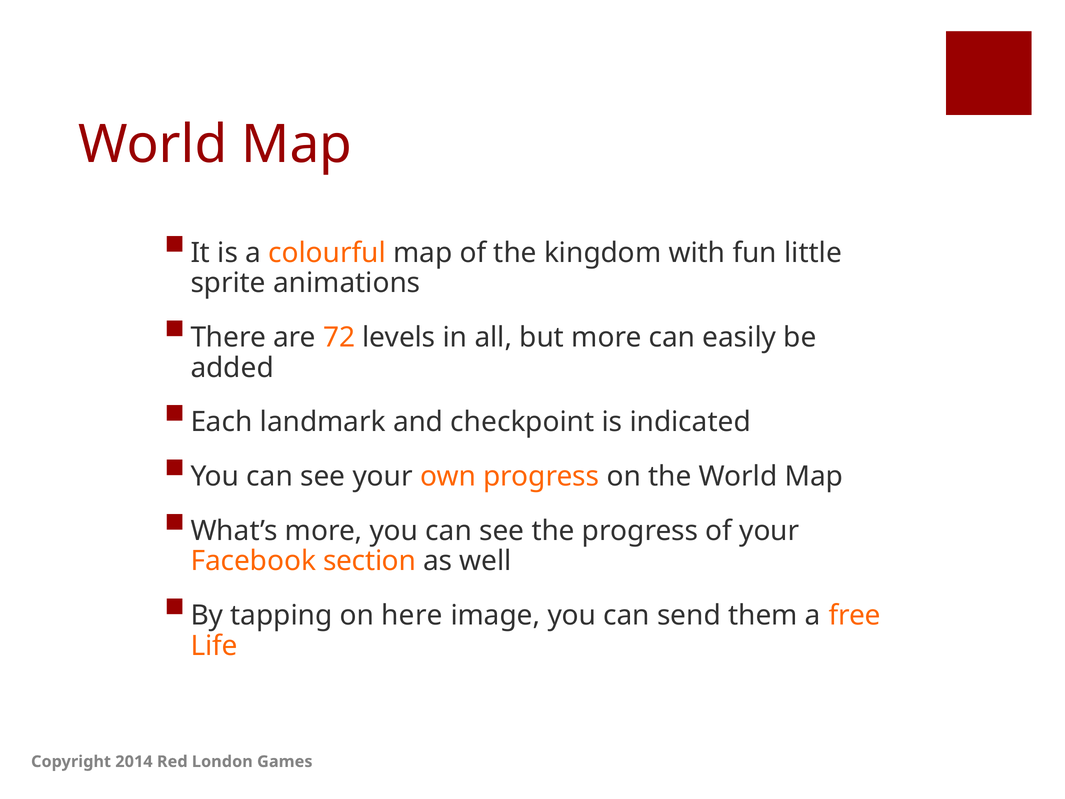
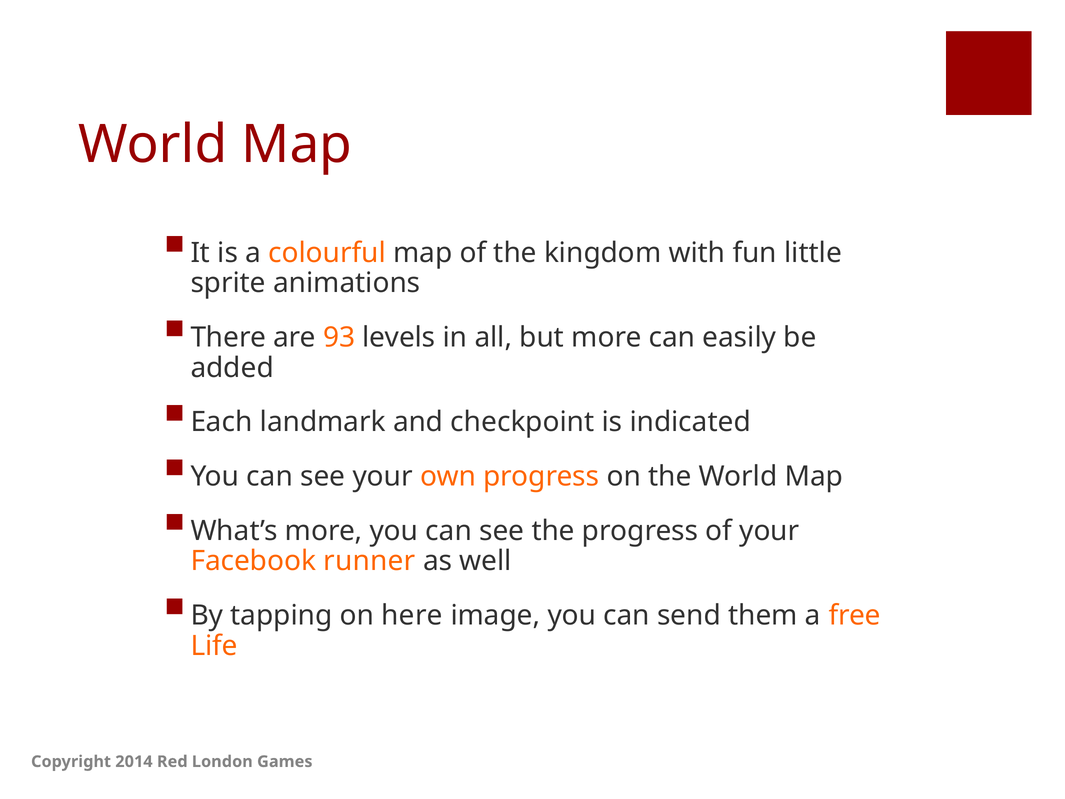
72: 72 -> 93 (339, 337)
section: section -> runner (369, 561)
